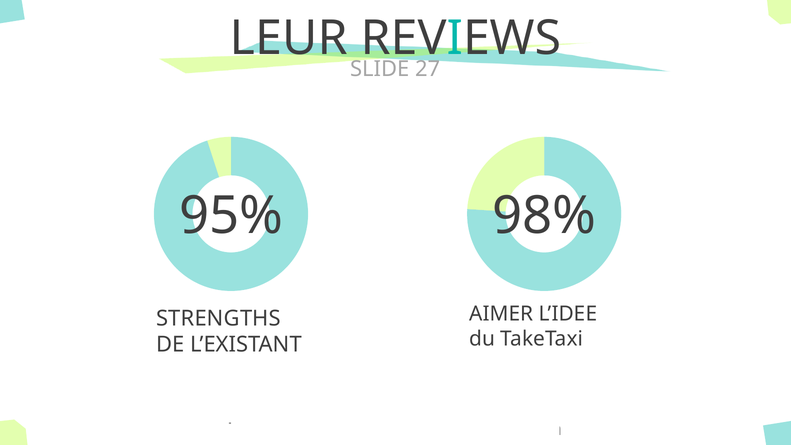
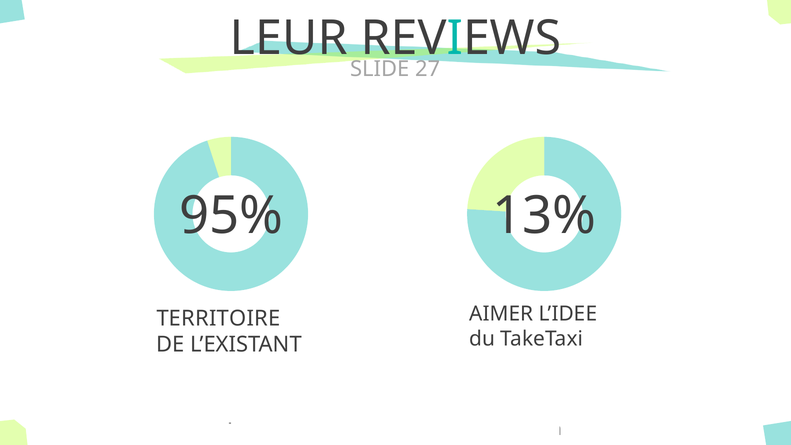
98%: 98% -> 13% (544, 216)
STRENGTHS: STRENGTHS -> TERRITOIRE (218, 318)
